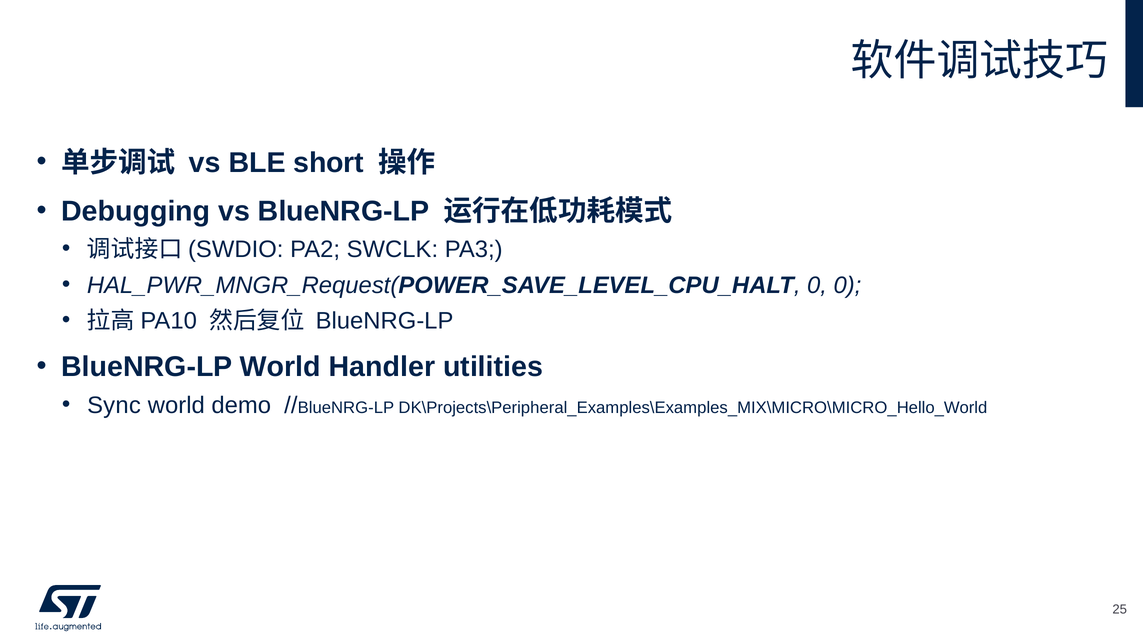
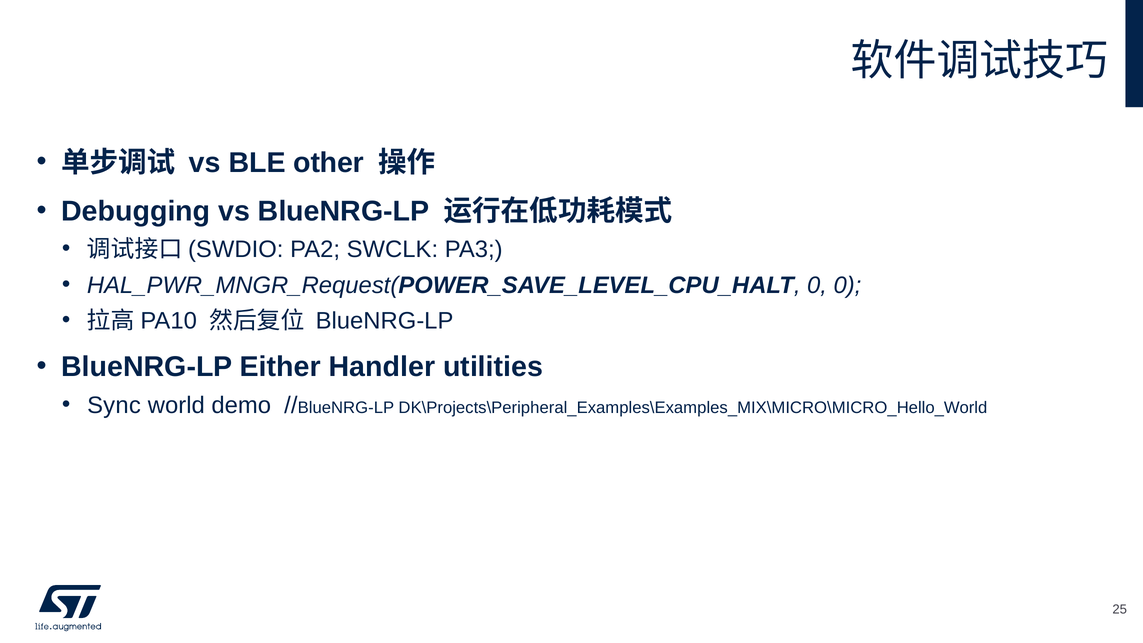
short: short -> other (329, 163)
BlueNRG-LP World: World -> Either (280, 367)
